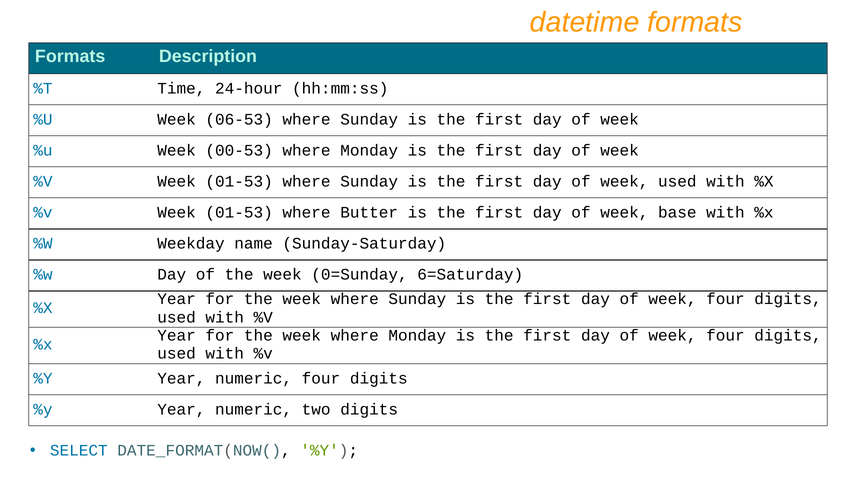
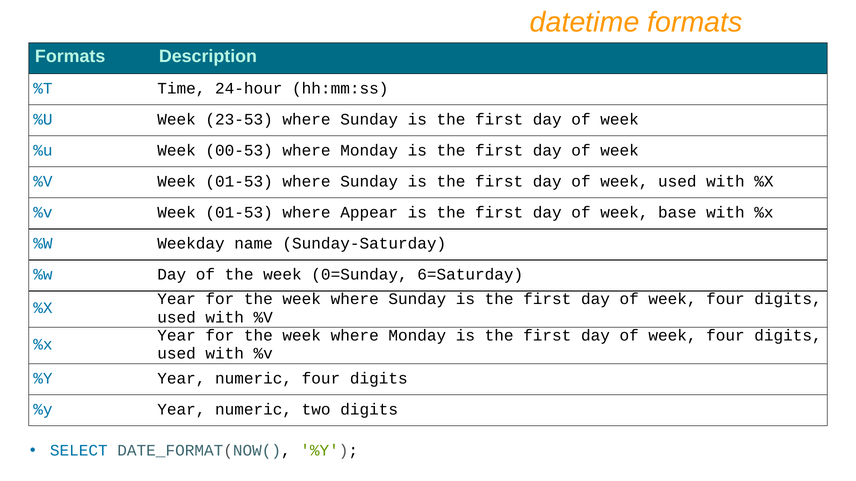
06-53: 06-53 -> 23-53 (239, 120)
Butter: Butter -> Appear (369, 213)
